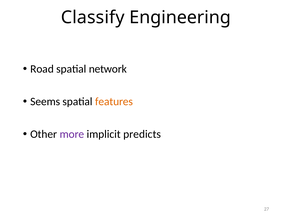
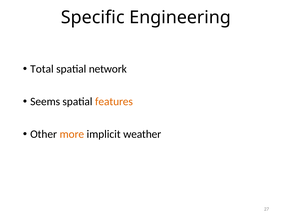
Classify: Classify -> Specific (93, 17)
Road: Road -> Total (42, 69)
more colour: purple -> orange (72, 134)
predicts: predicts -> weather (142, 134)
